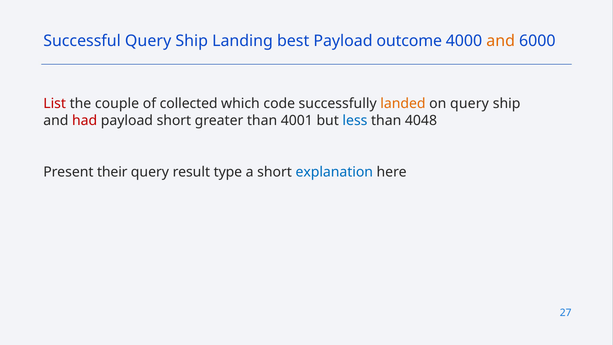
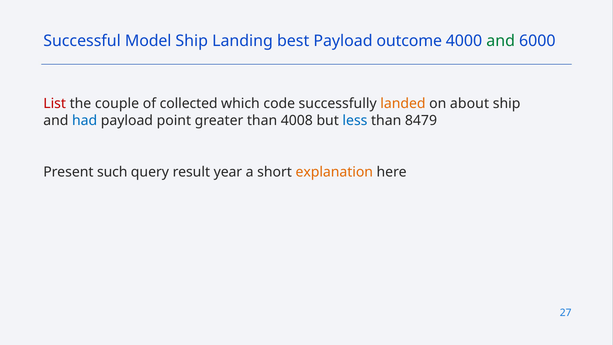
Successful Query: Query -> Model (148, 41)
and colour: orange -> green (501, 41)
on query: query -> about (470, 103)
had colour: red -> blue (85, 120)
payload short: short -> point (174, 120)
4001: 4001 -> 4008 (297, 120)
4048: 4048 -> 8479 (421, 120)
their: their -> such (112, 172)
type: type -> year (228, 172)
explanation colour: blue -> orange (334, 172)
